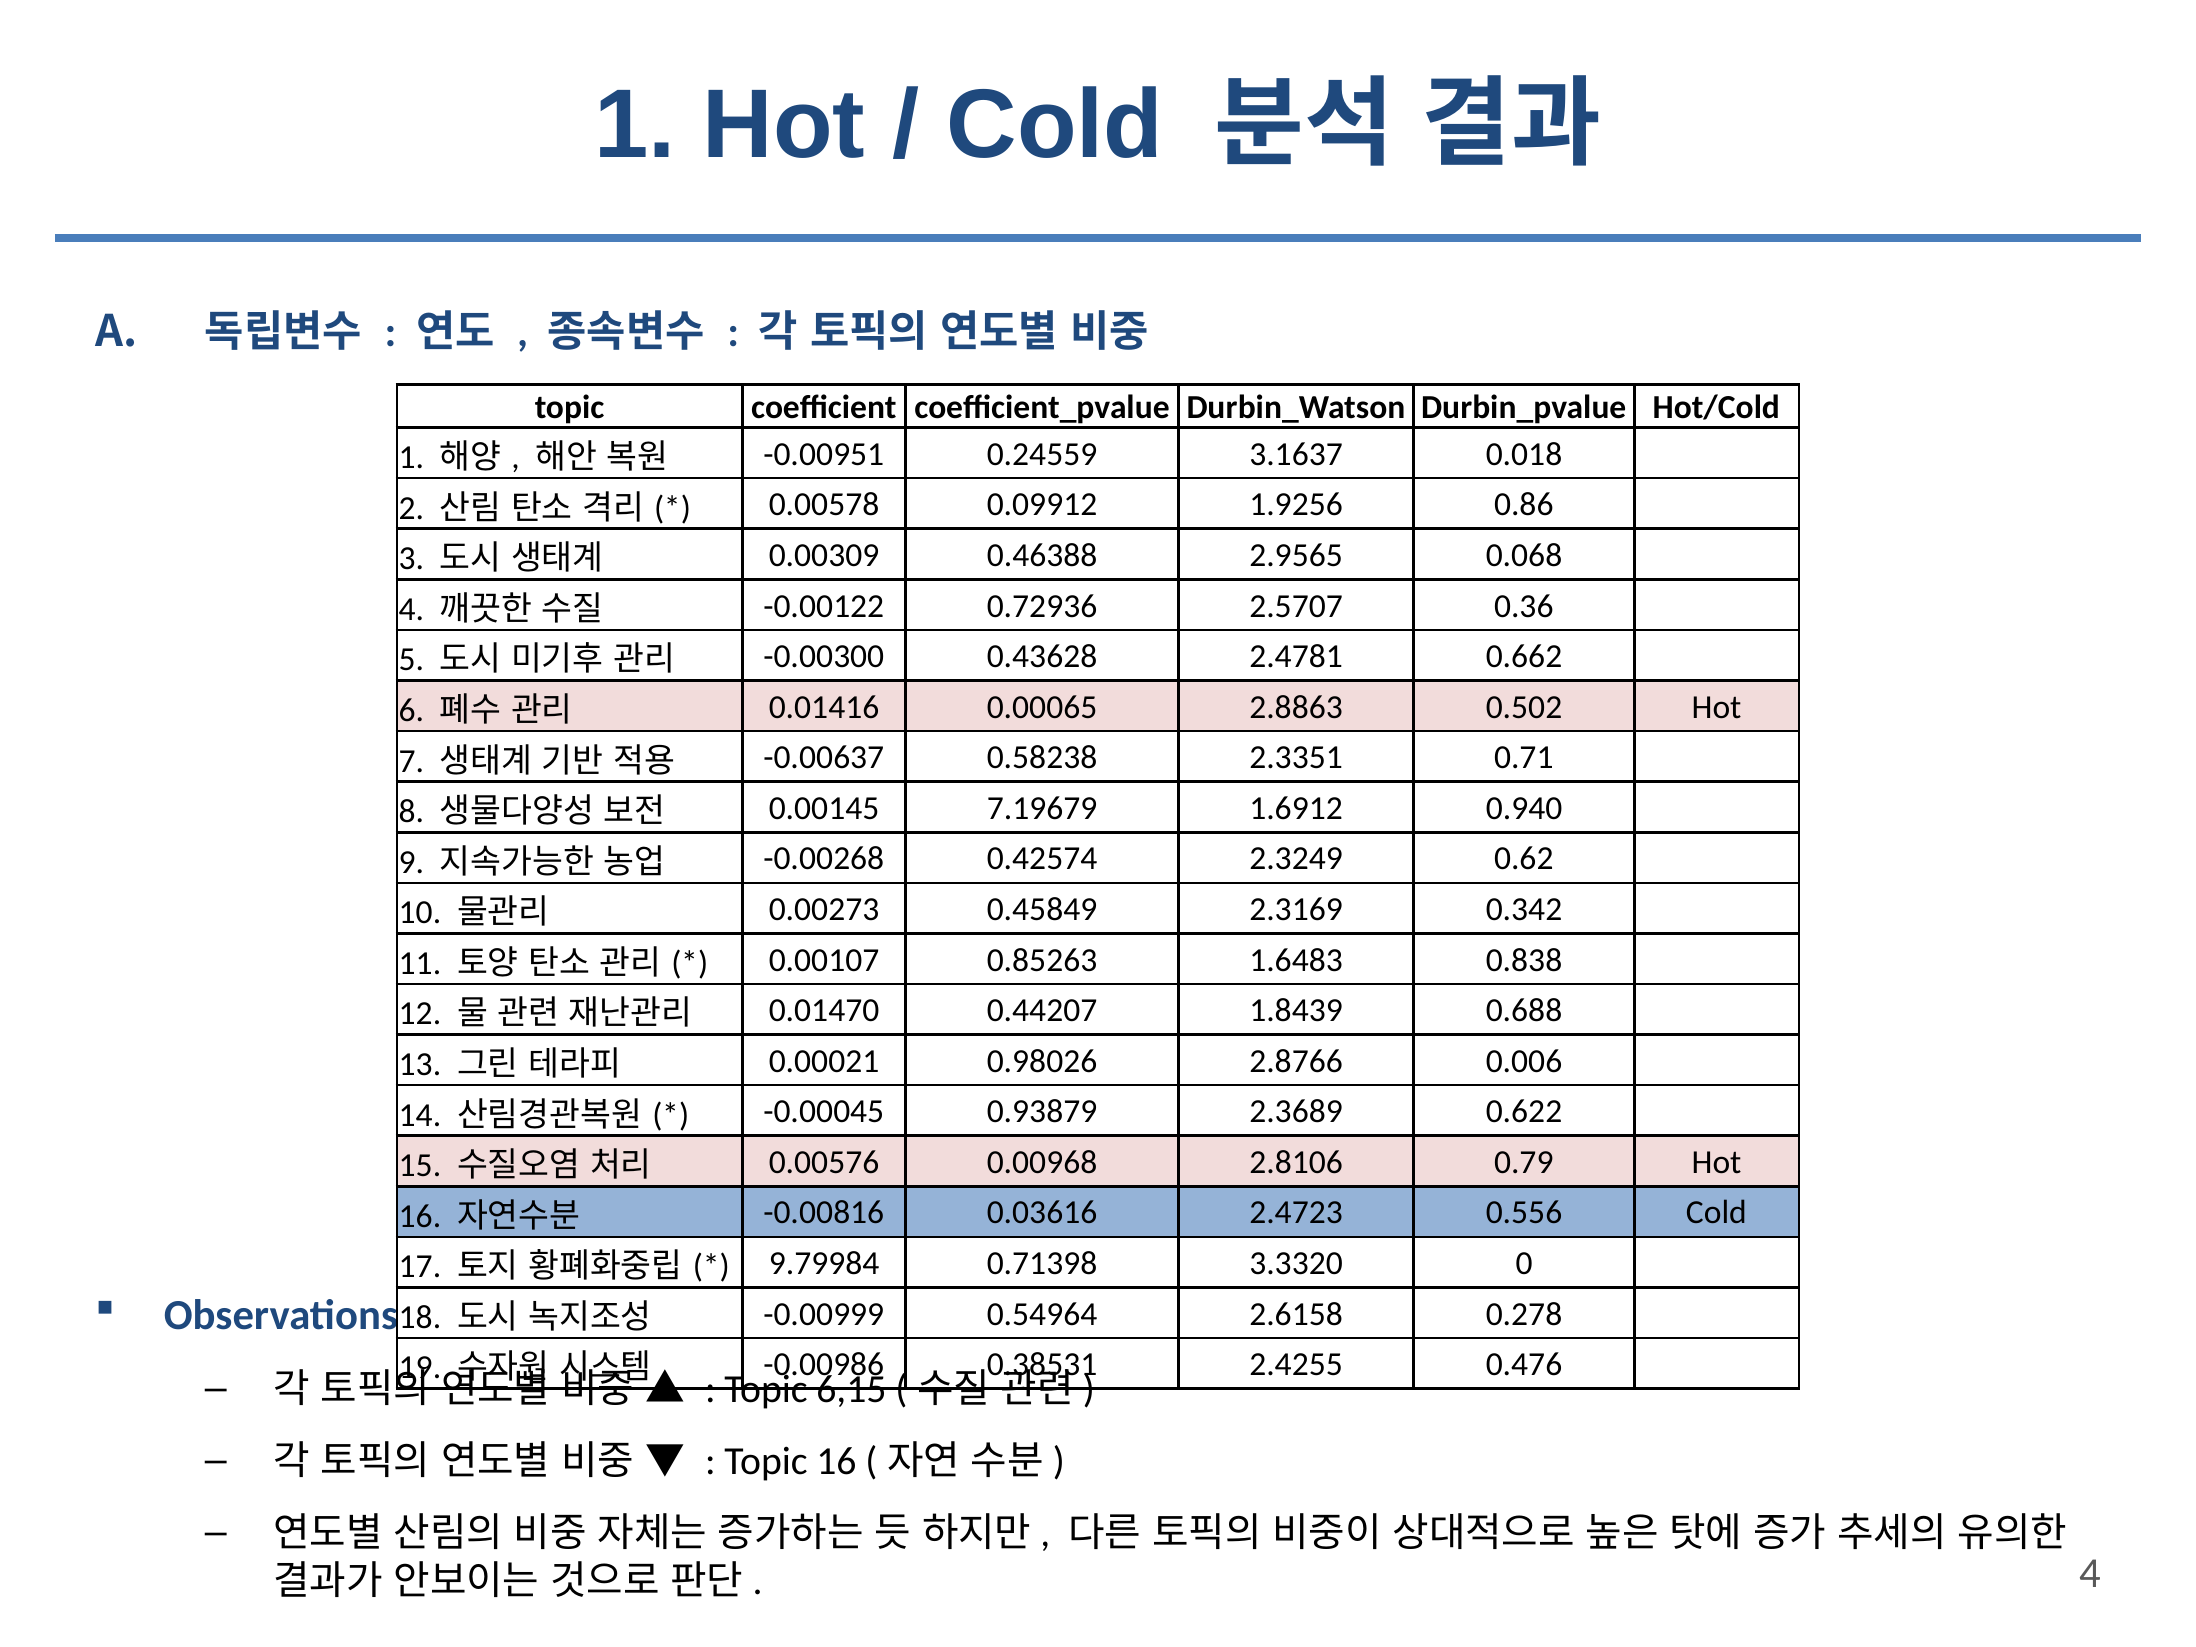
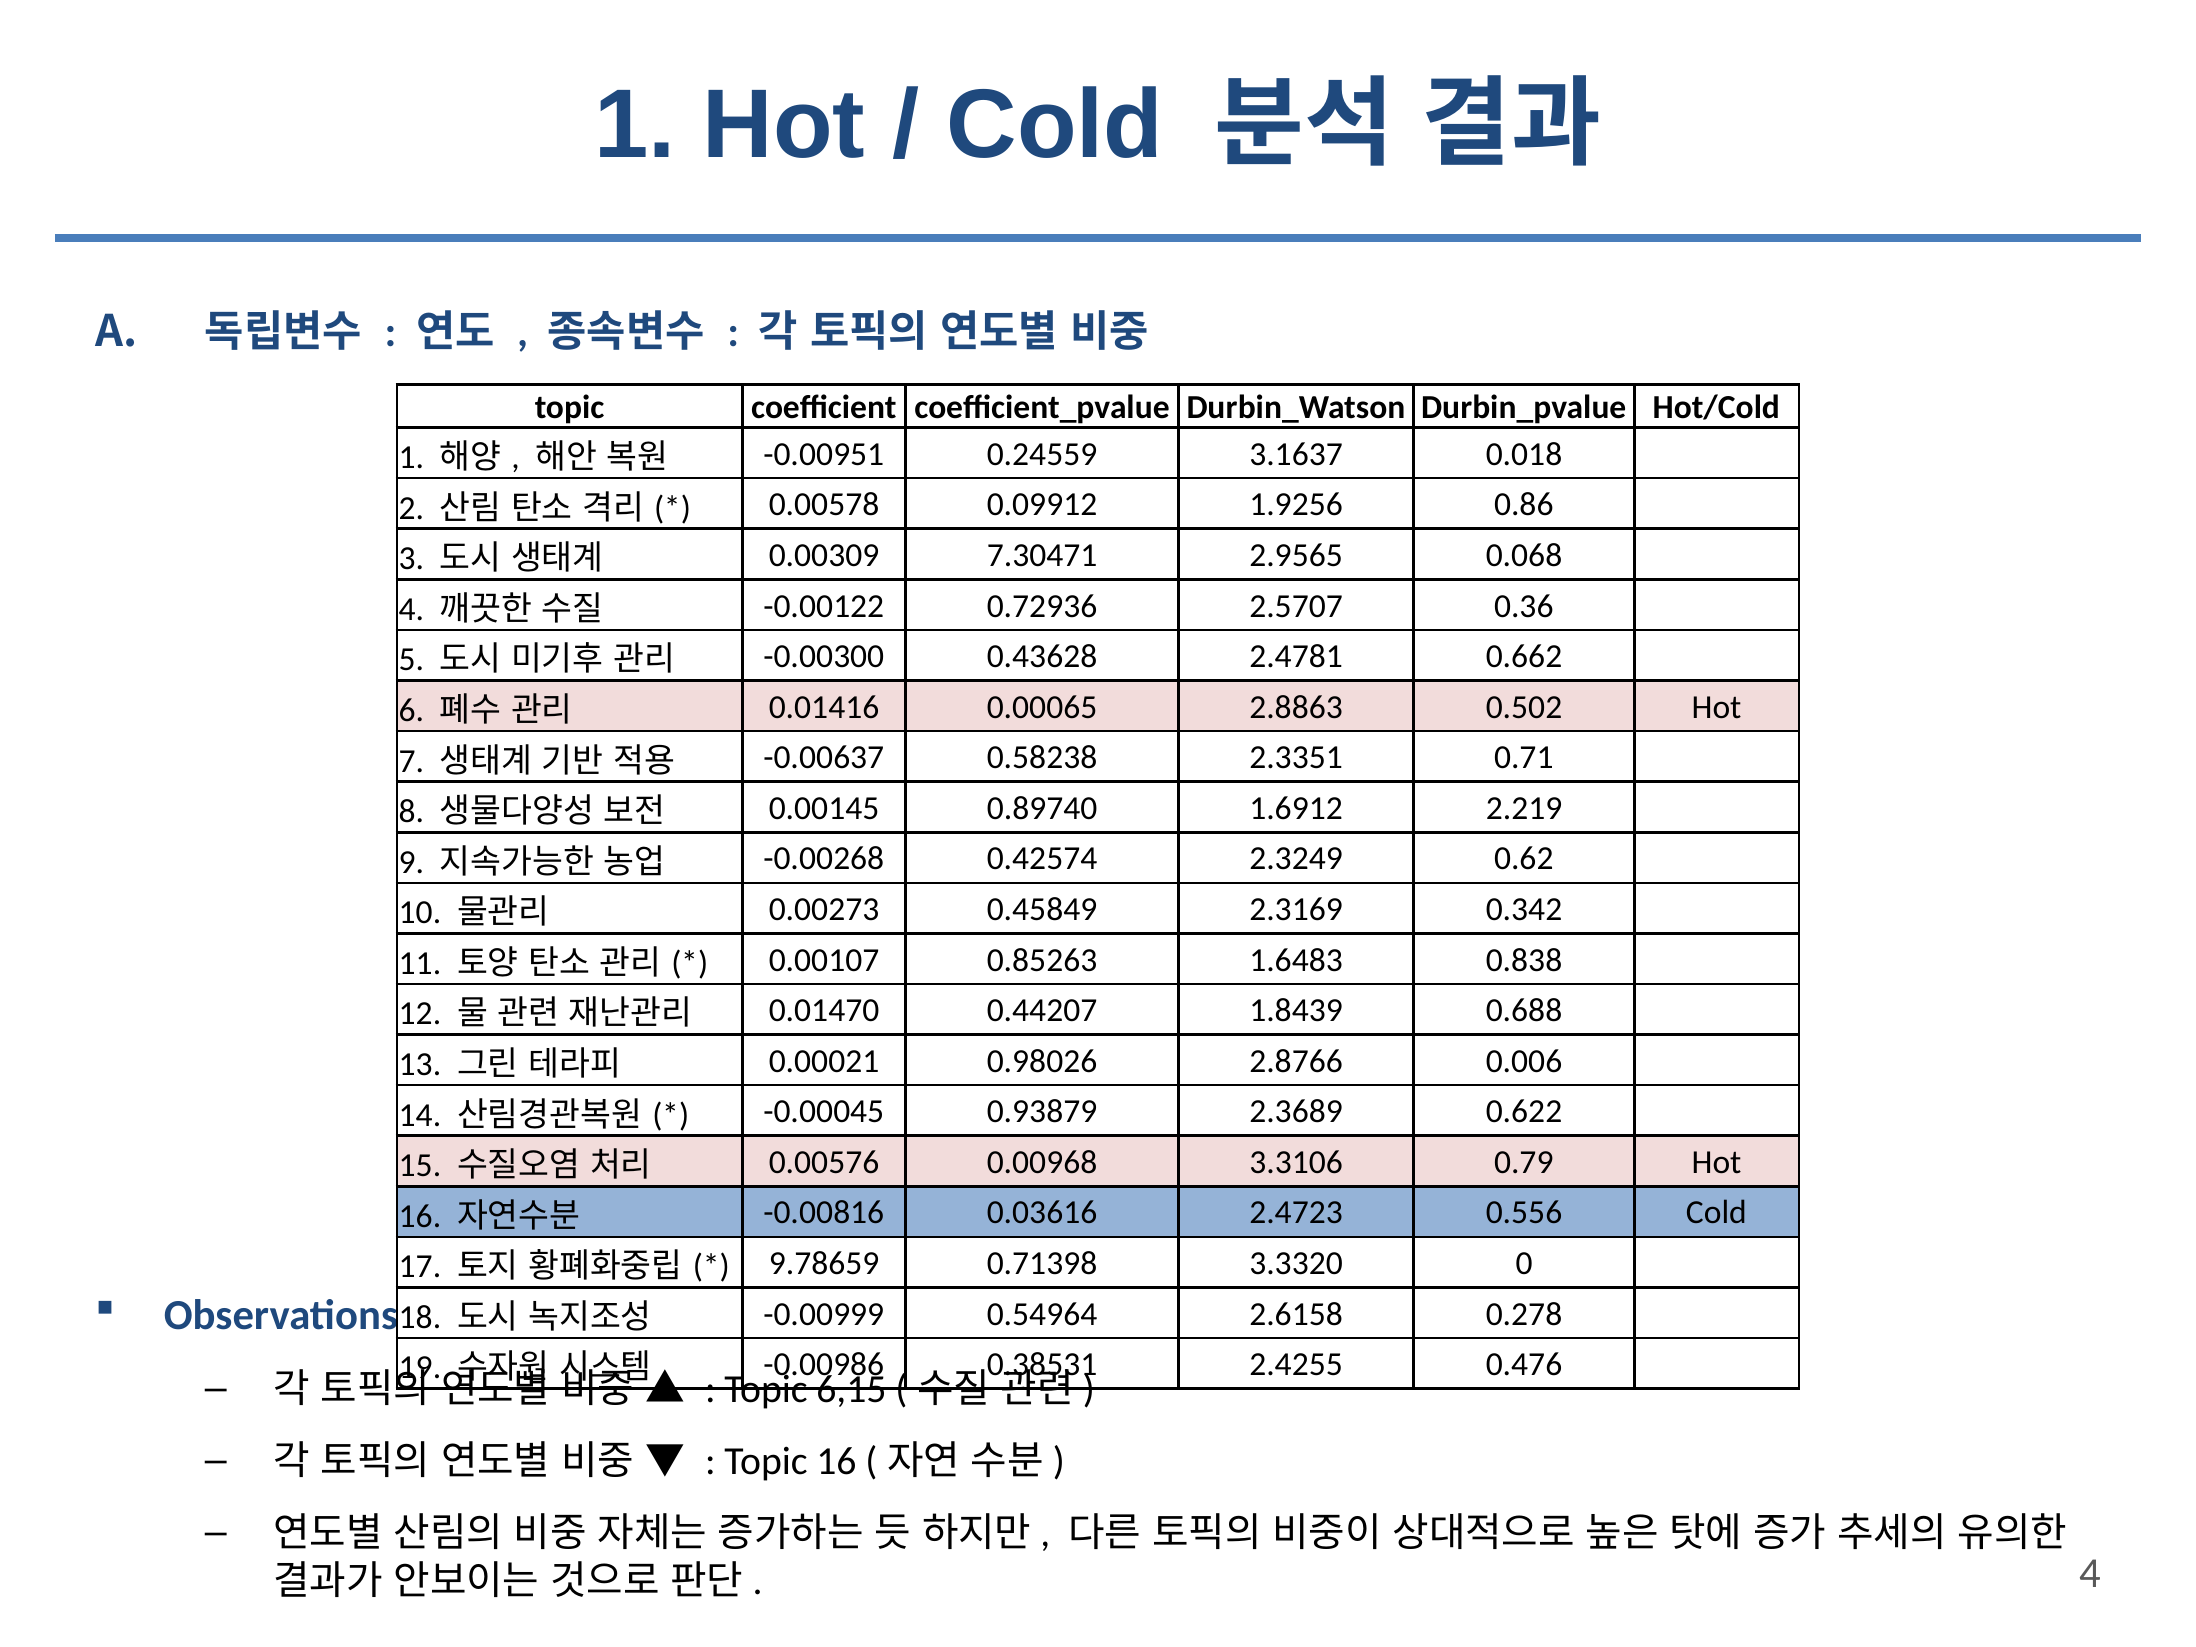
0.46388: 0.46388 -> 7.30471 (1042, 555)
7.19679: 7.19679 -> 0.89740 (1042, 808)
0.940: 0.940 -> 2.219 (1524, 808)
2.8106: 2.8106 -> 3.3106 (1296, 1162)
9.79984: 9.79984 -> 9.78659 (824, 1263)
